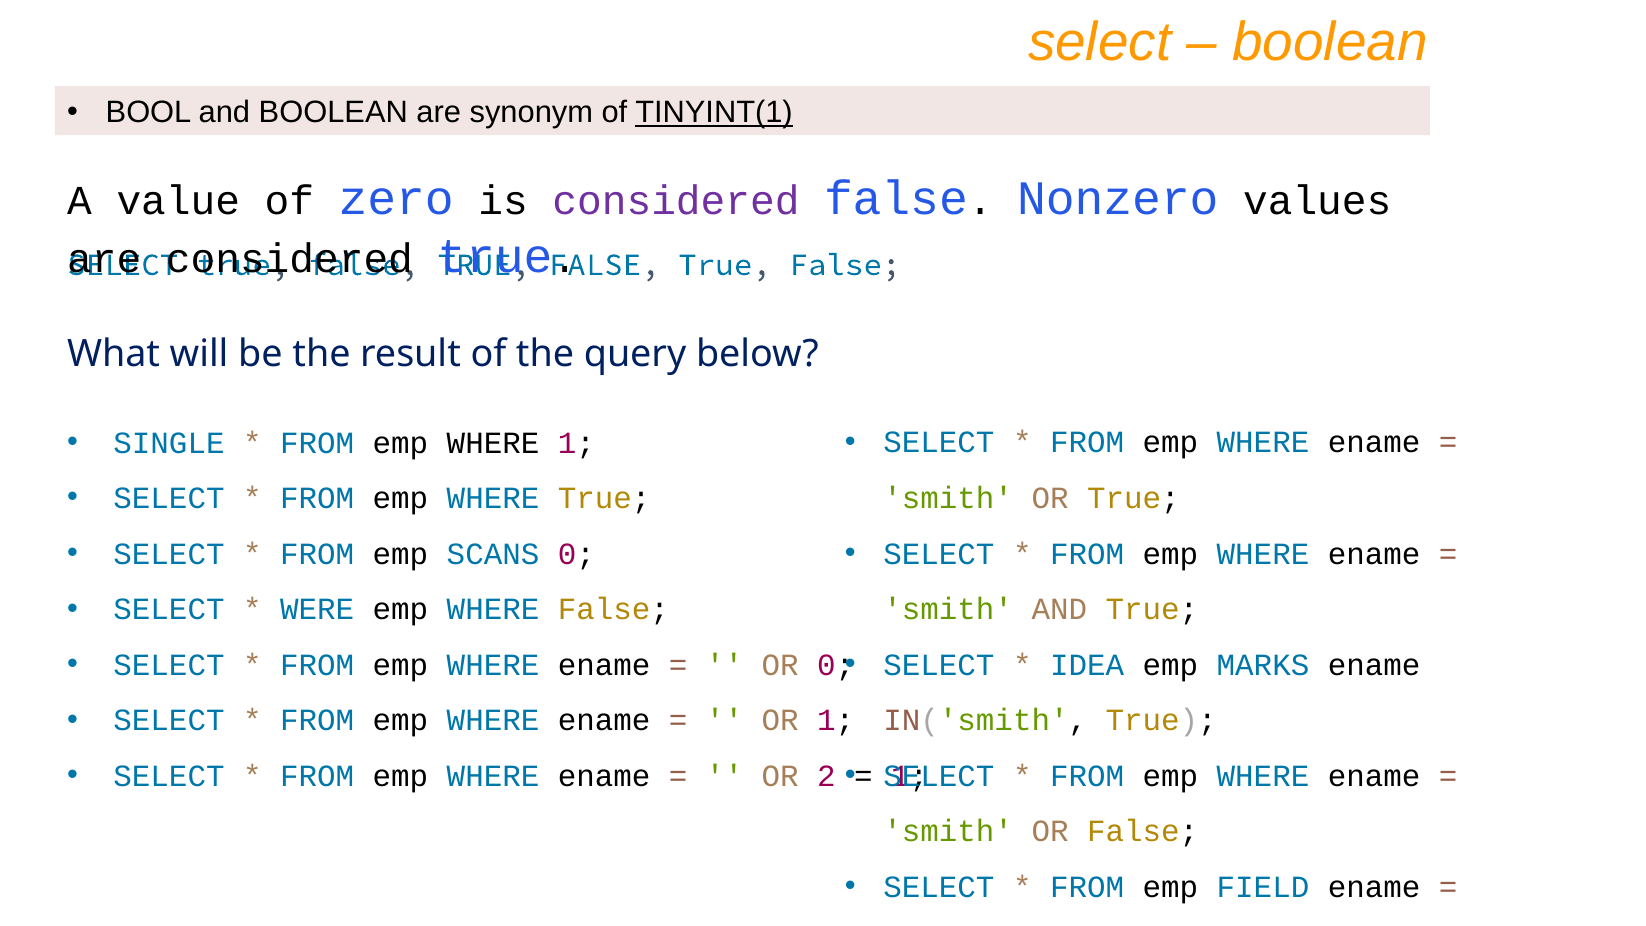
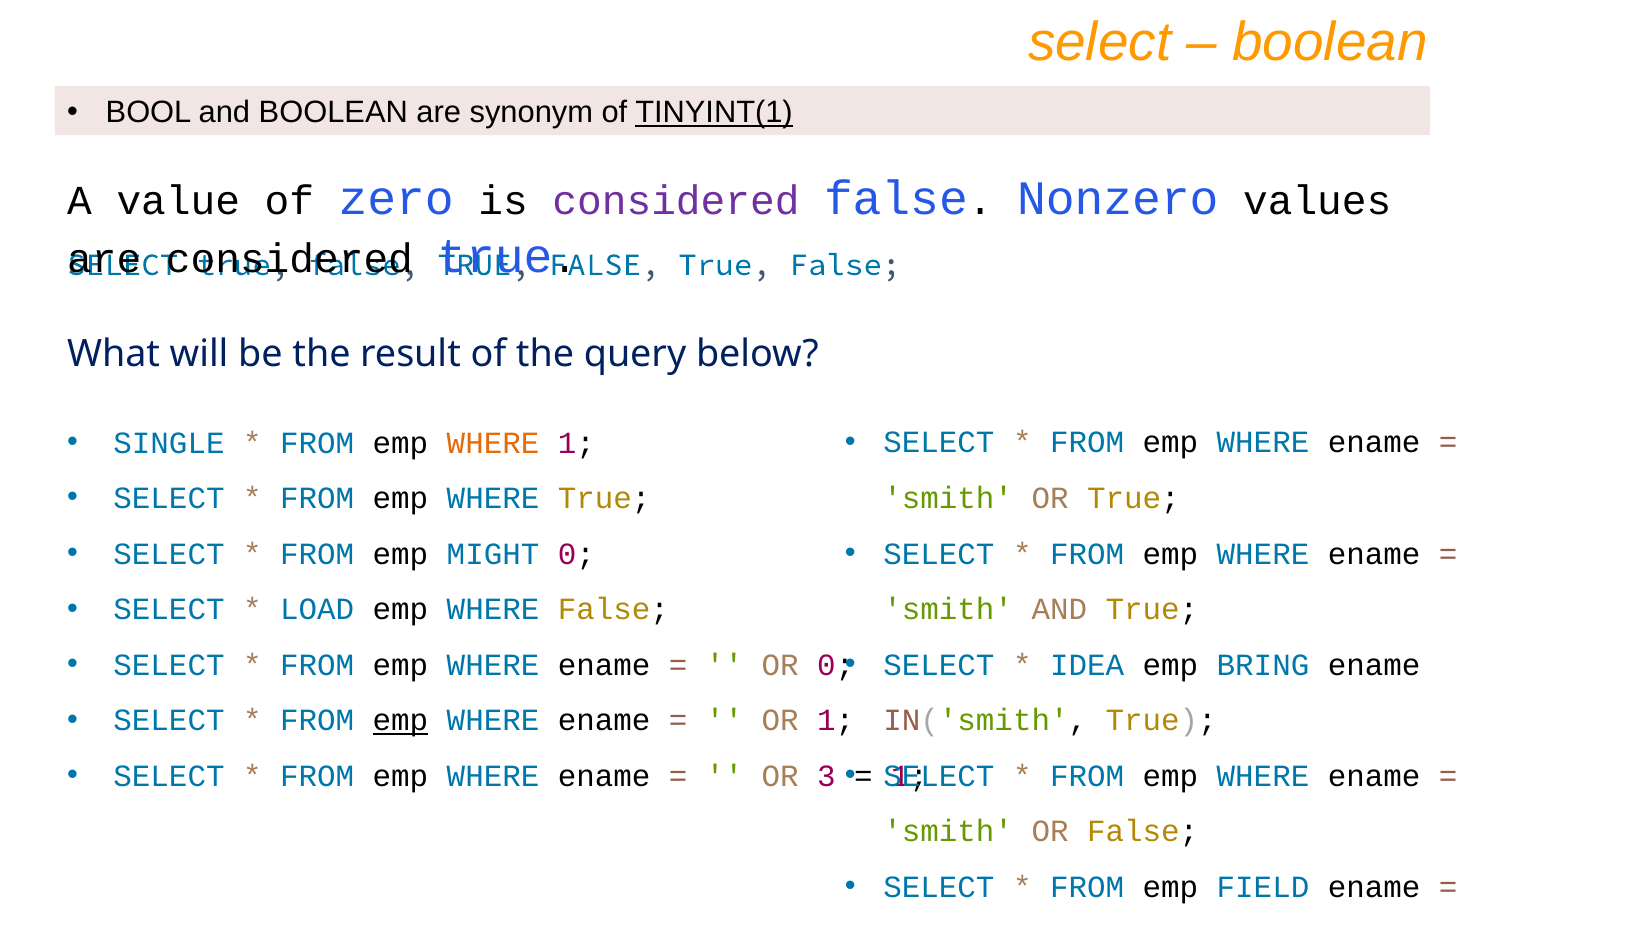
WHERE colour: black -> orange (493, 443)
SCANS: SCANS -> MIGHT (493, 554)
WERE: WERE -> LOAD (317, 609)
MARKS: MARKS -> BRING (1263, 665)
emp underline: none -> present (400, 721)
2: 2 -> 3 (826, 776)
